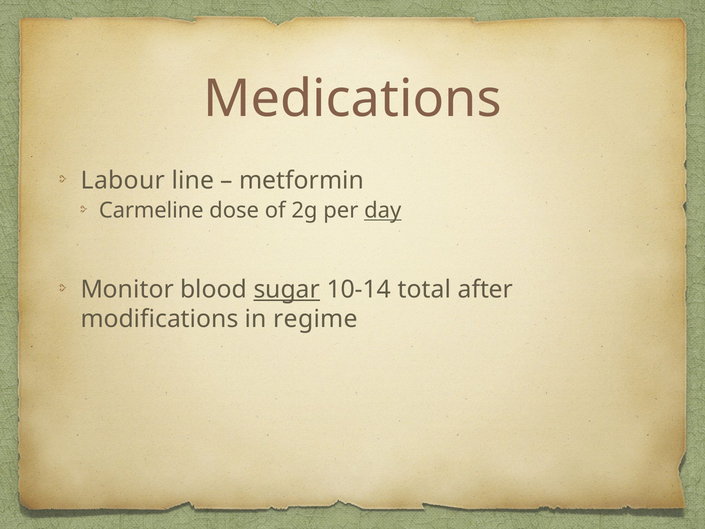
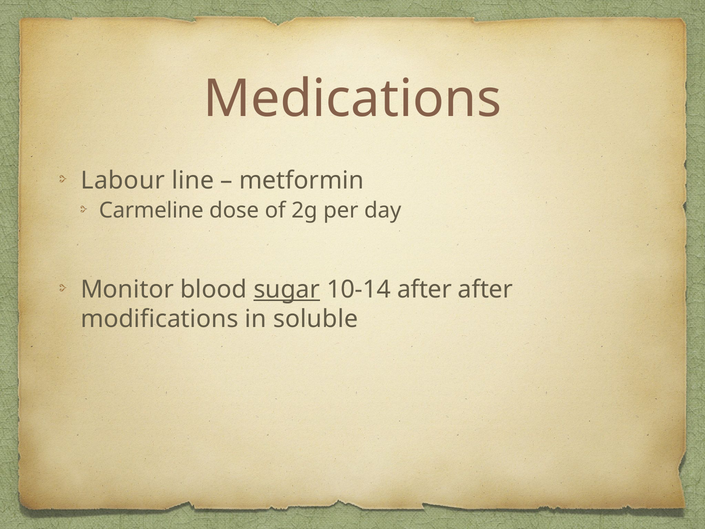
day underline: present -> none (383, 210)
10-14 total: total -> after (425, 289)
regime: regime -> soluble (316, 319)
